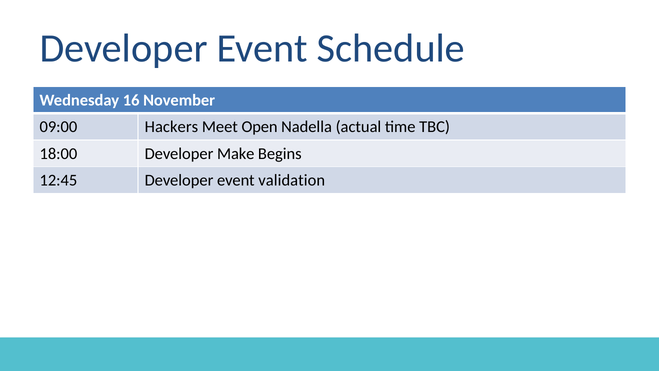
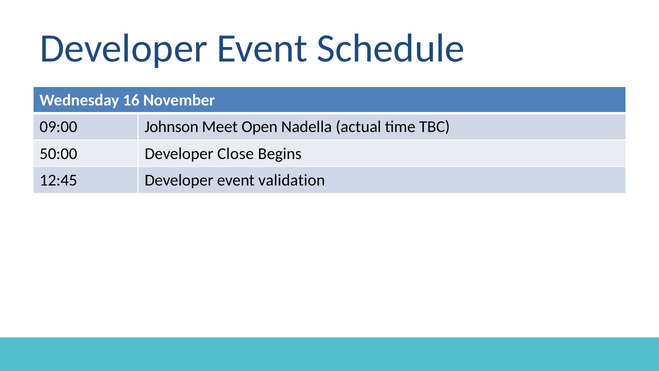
Hackers: Hackers -> Johnson (172, 127)
18:00: 18:00 -> 50:00 (58, 154)
Make: Make -> Close (236, 154)
